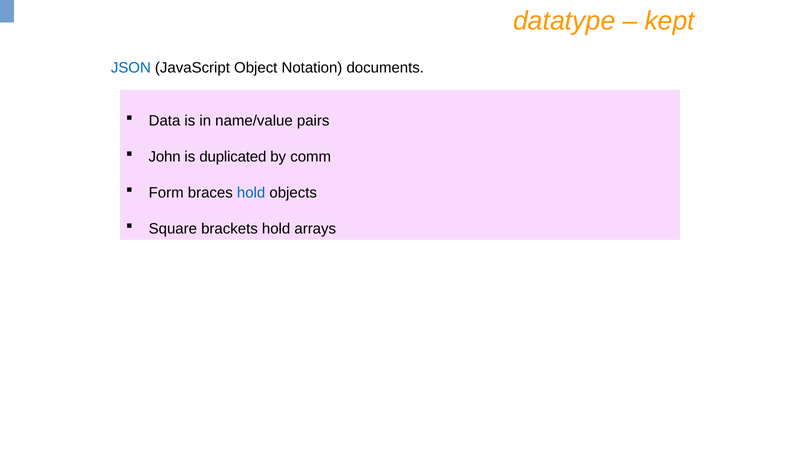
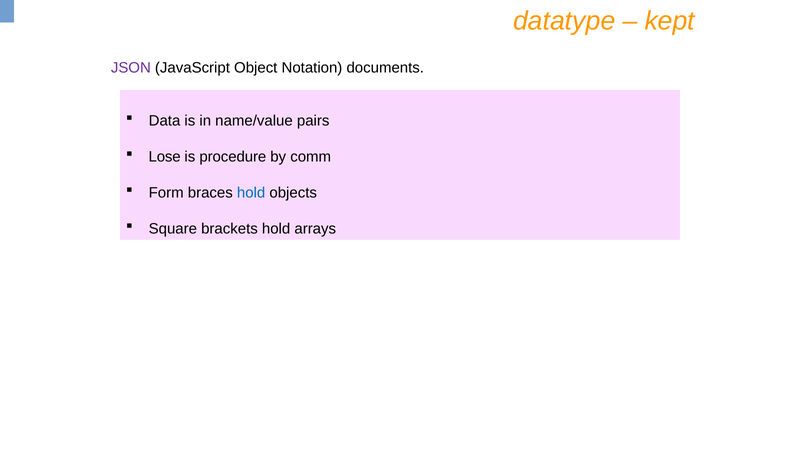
JSON colour: blue -> purple (131, 68)
John: John -> Lose (165, 157)
duplicated: duplicated -> procedure (233, 157)
